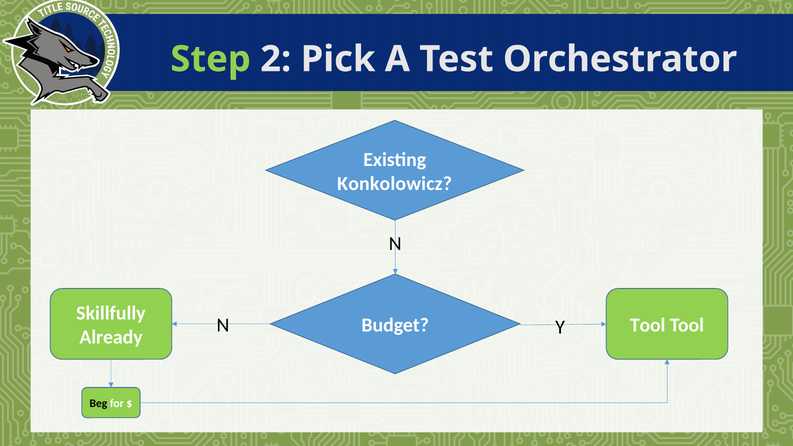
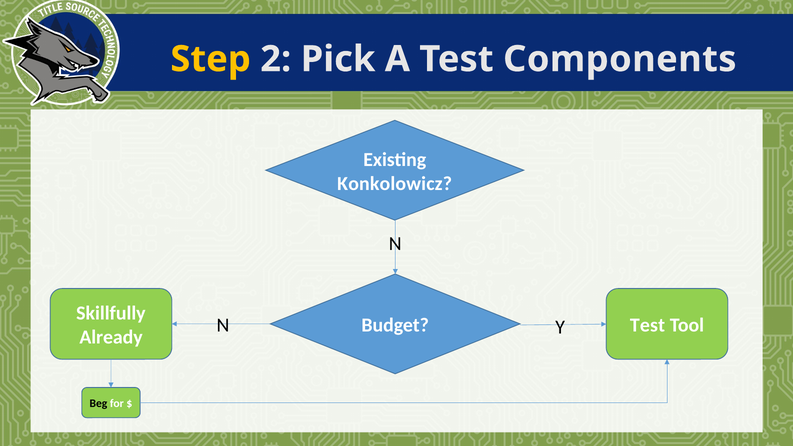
Step colour: light green -> yellow (211, 59)
Orchestrator: Orchestrator -> Components (620, 59)
Budget Tool: Tool -> Test (648, 325)
